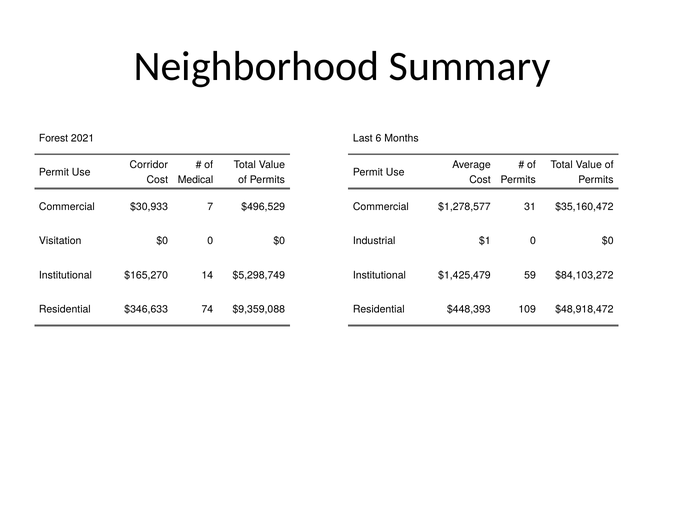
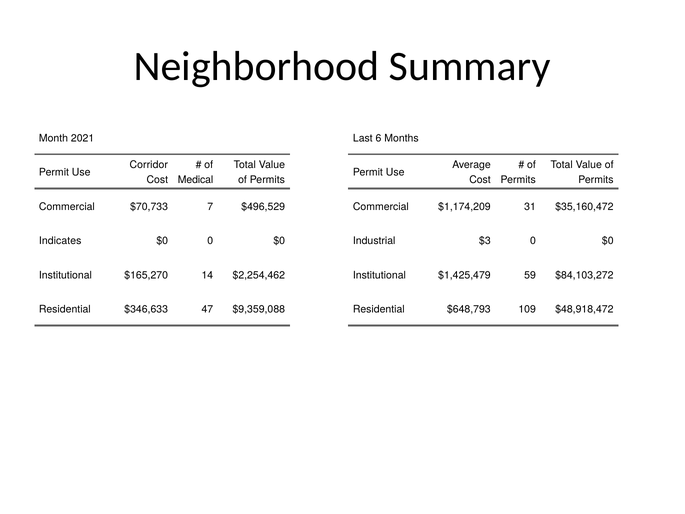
Forest: Forest -> Month (53, 138)
$30,933: $30,933 -> $70,733 (149, 207)
$1,278,577: $1,278,577 -> $1,174,209 (464, 207)
Visitation: Visitation -> Indicates (60, 241)
$1: $1 -> $3 (485, 241)
$5,298,749: $5,298,749 -> $2,254,462 (259, 275)
74: 74 -> 47 (207, 309)
$448,393: $448,393 -> $648,793 (469, 309)
